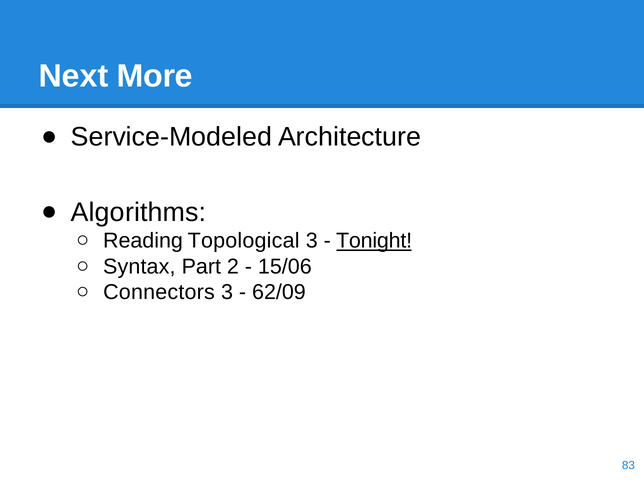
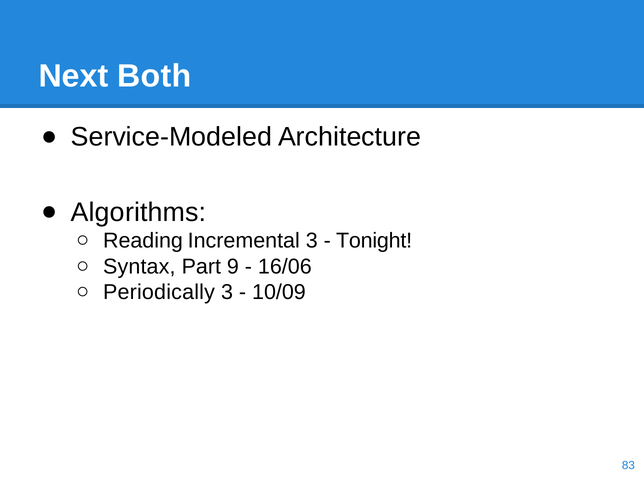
More: More -> Both (154, 76)
Topological: Topological -> Incremental (244, 241)
Tonight underline: present -> none (374, 241)
2: 2 -> 9 (233, 267)
15/06: 15/06 -> 16/06 (285, 267)
Connectors: Connectors -> Periodically (159, 292)
62/09: 62/09 -> 10/09 (279, 292)
